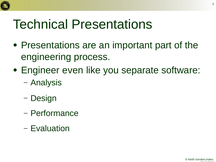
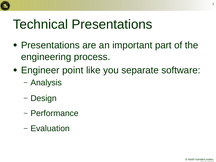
even: even -> point (73, 70)
